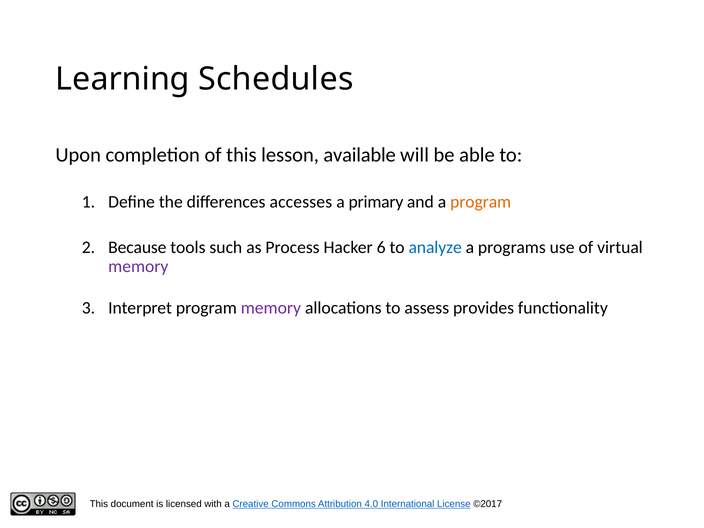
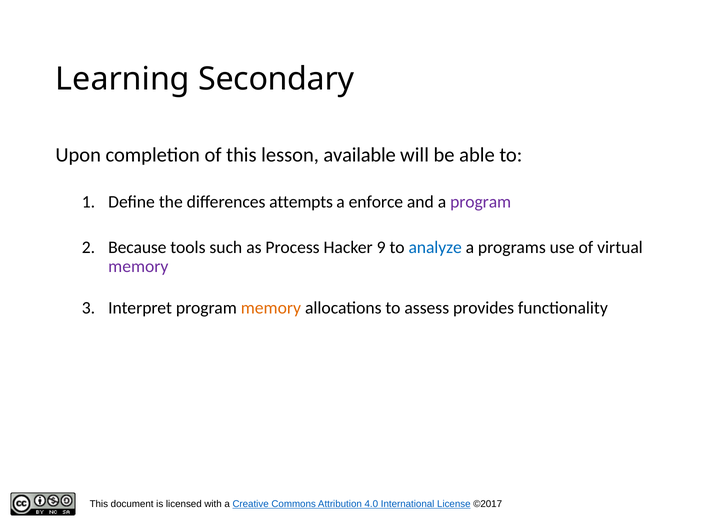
Schedules: Schedules -> Secondary (276, 79)
accesses: accesses -> attempts (301, 202)
primary: primary -> enforce (376, 202)
program colour: orange -> purple (481, 202)
6: 6 -> 9 (381, 247)
memory colour: purple -> orange (271, 308)
